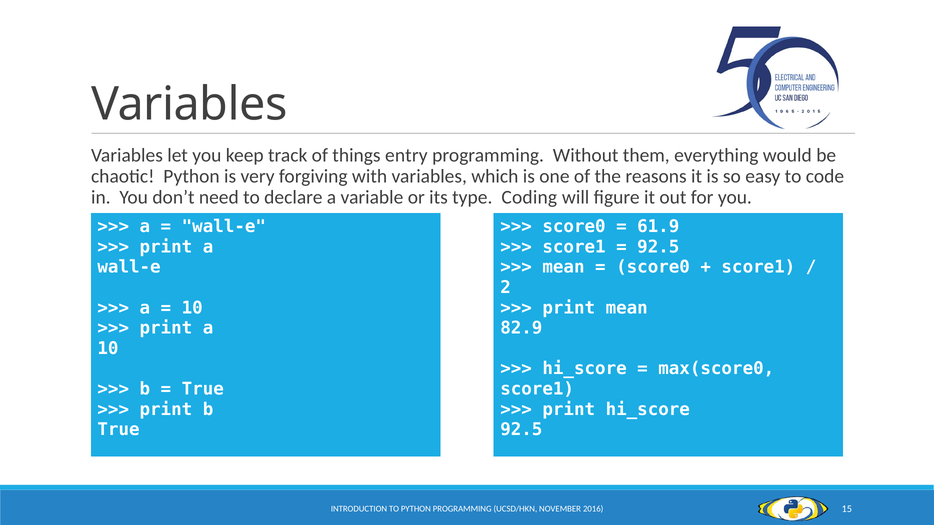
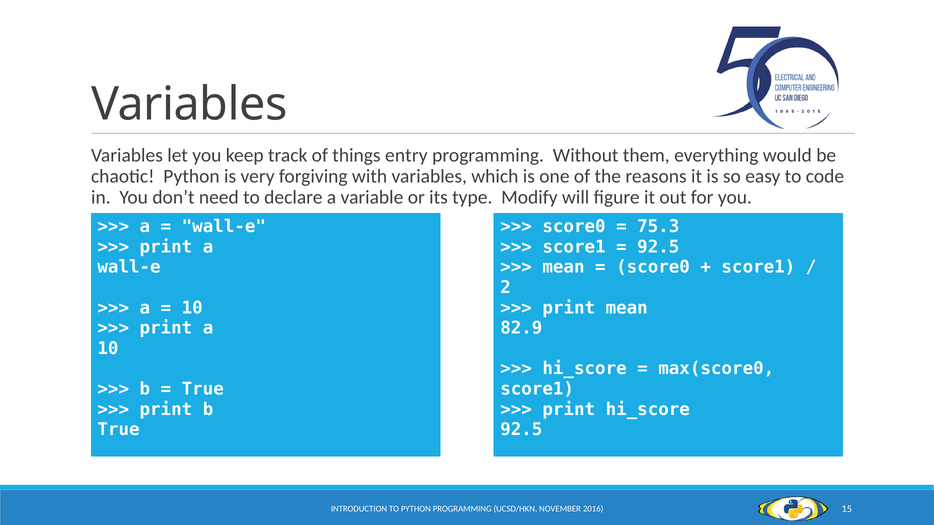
Coding: Coding -> Modify (529, 197)
61.9: 61.9 -> 75.3 (658, 227)
